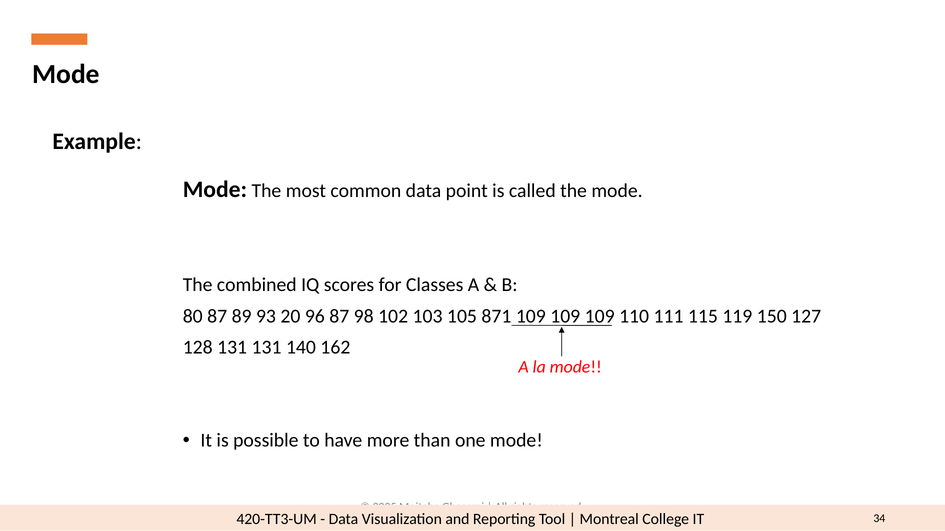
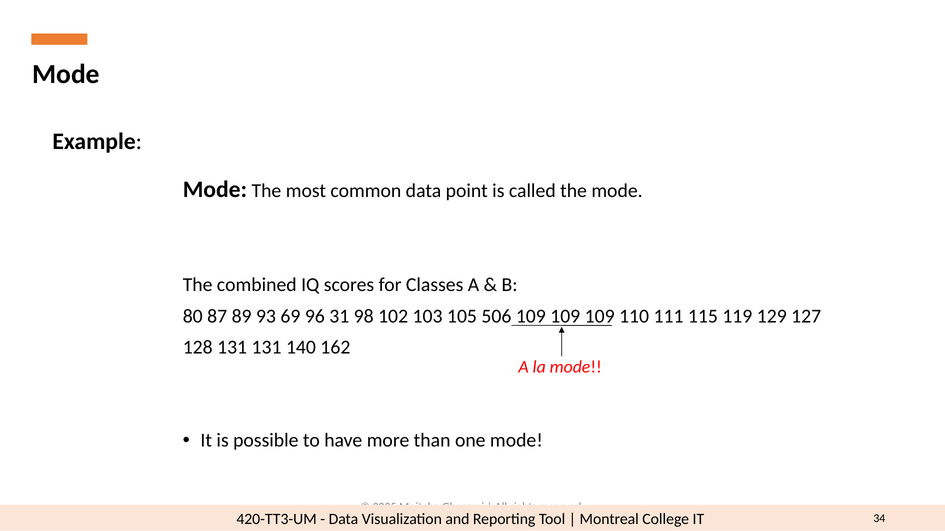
20: 20 -> 69 (290, 316)
96 87: 87 -> 31 (339, 316)
871: 871 -> 506 (496, 316)
150: 150 -> 129 (772, 316)
